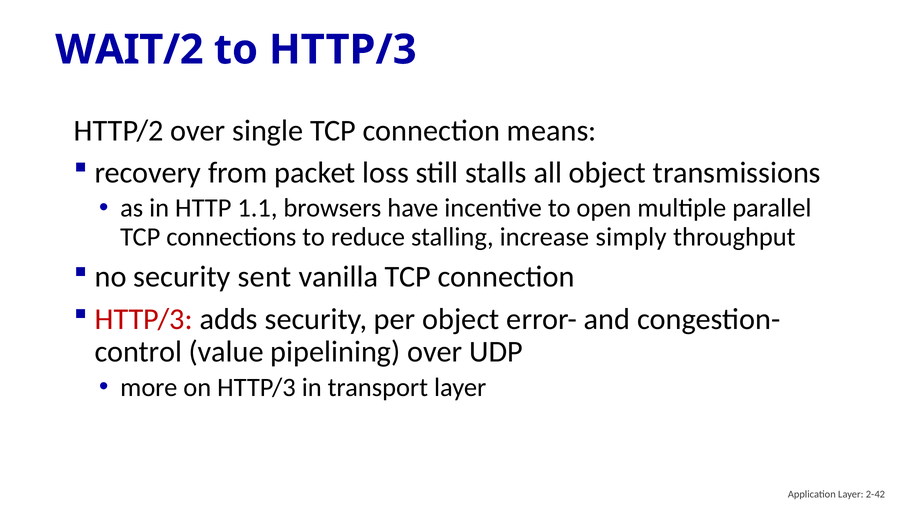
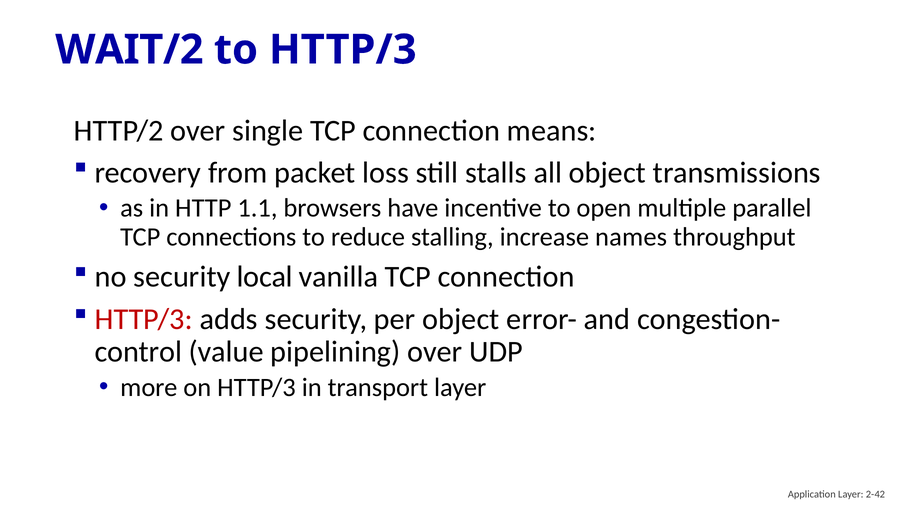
simply: simply -> names (631, 237)
sent: sent -> local (265, 277)
